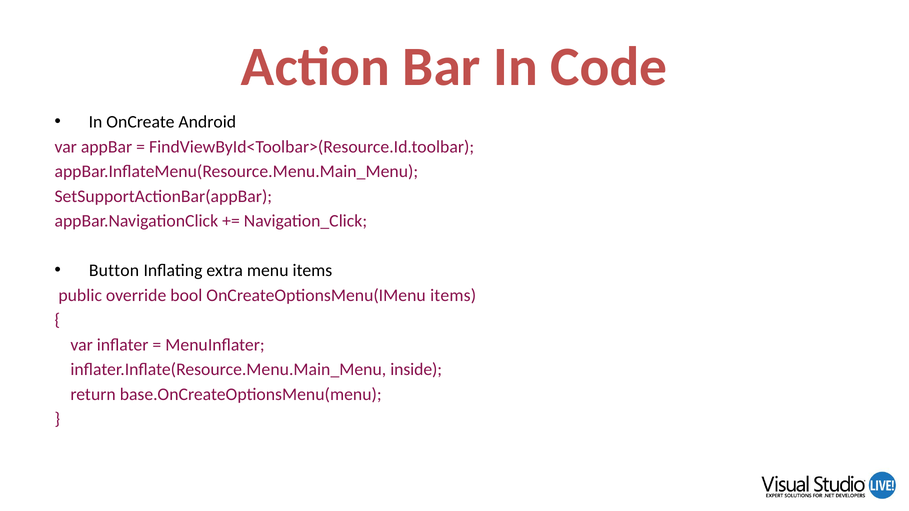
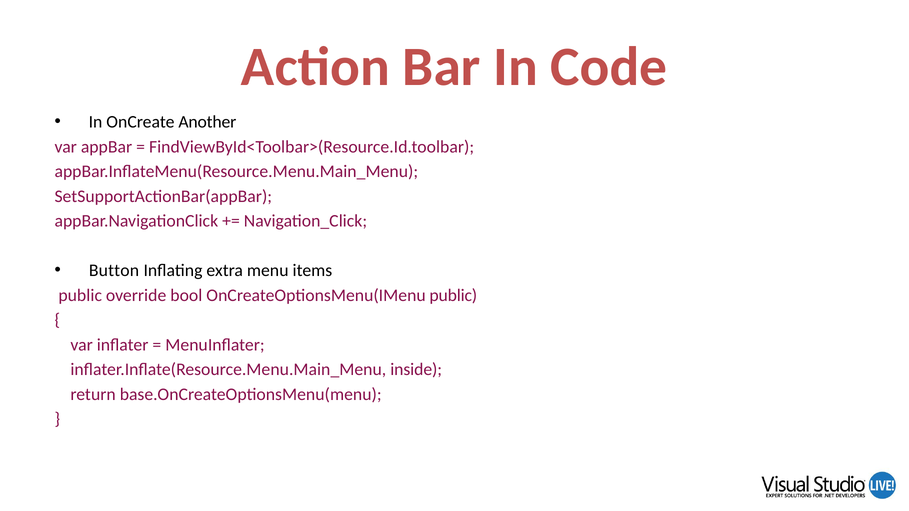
Android: Android -> Another (207, 122)
OnCreateOptionsMenu(IMenu items: items -> public (453, 295)
